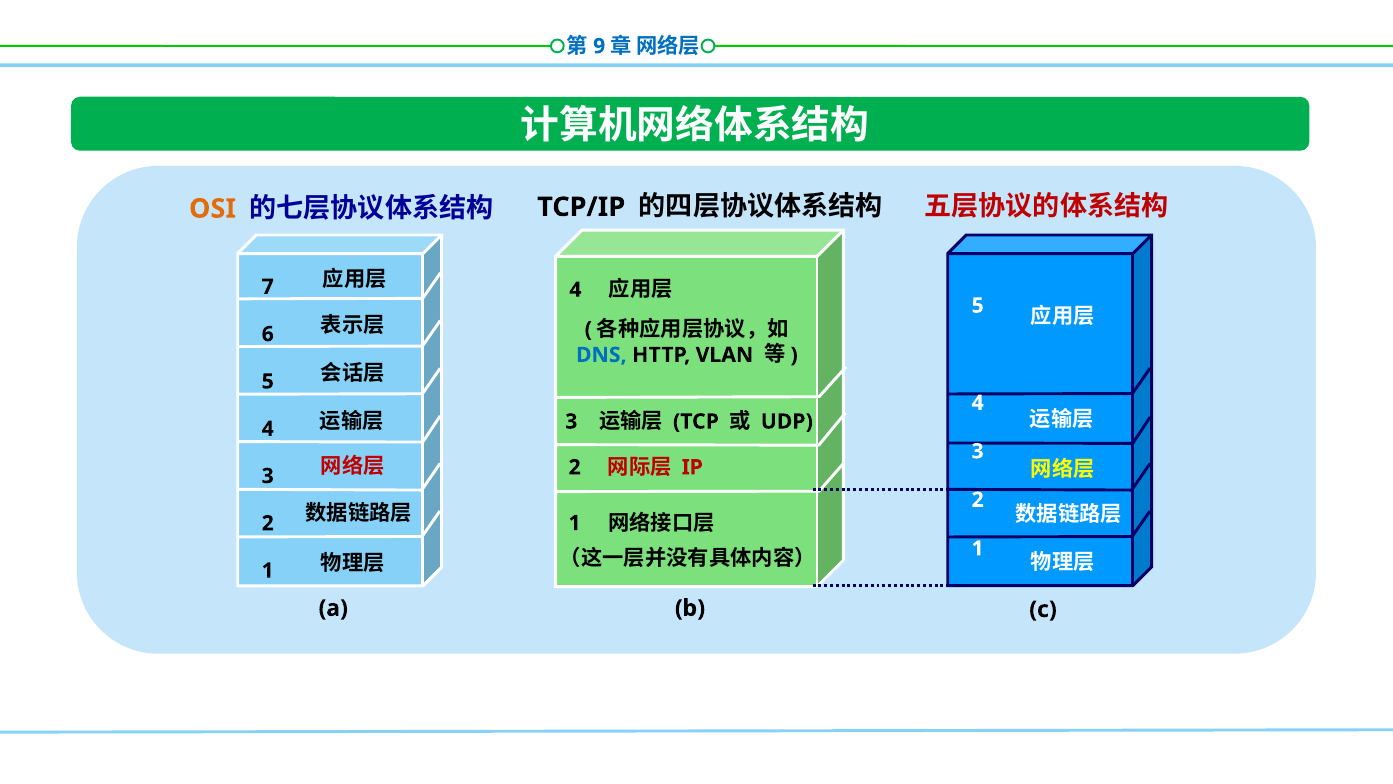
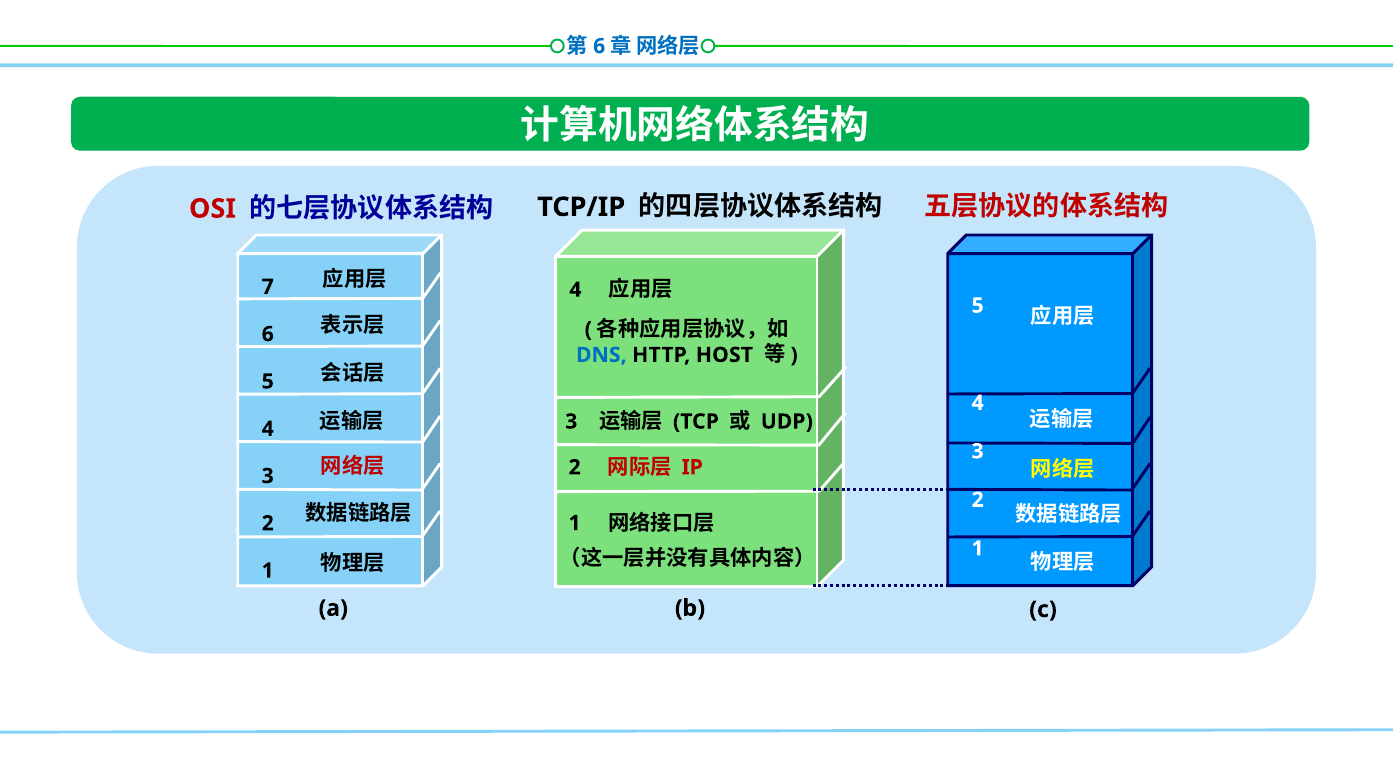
9: 9 -> 6 (599, 46)
OSI colour: orange -> red (212, 209)
VLAN: VLAN -> HOST (724, 355)
